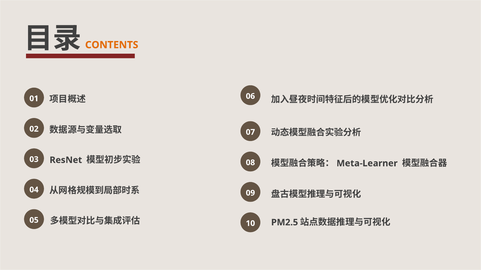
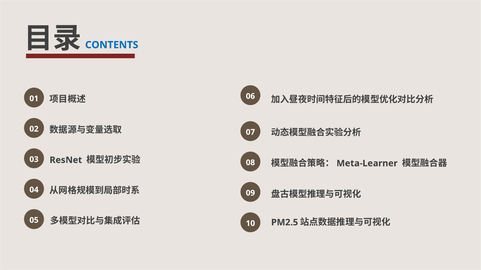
CONTENTS colour: orange -> blue (112, 45)
